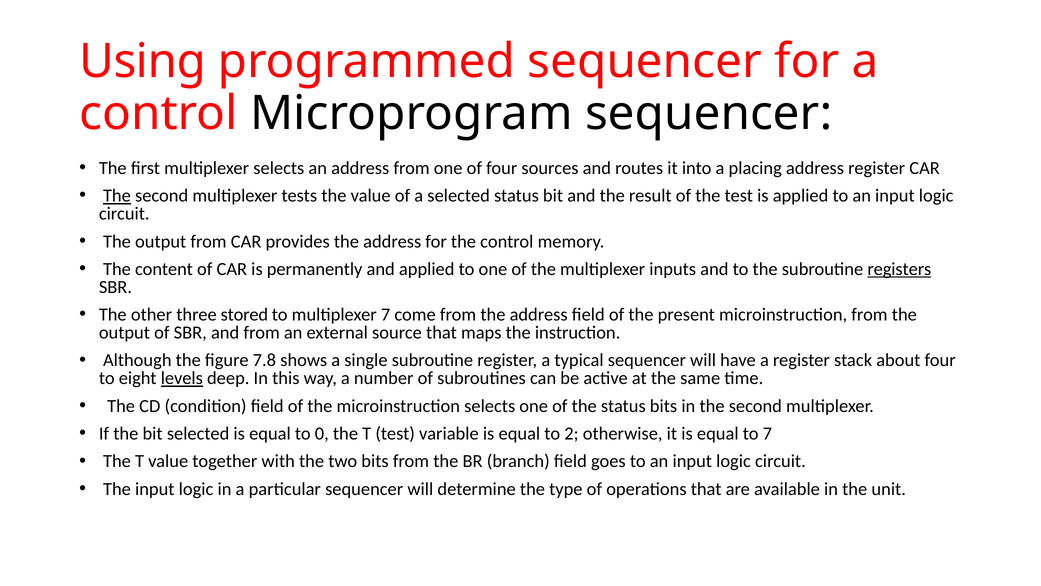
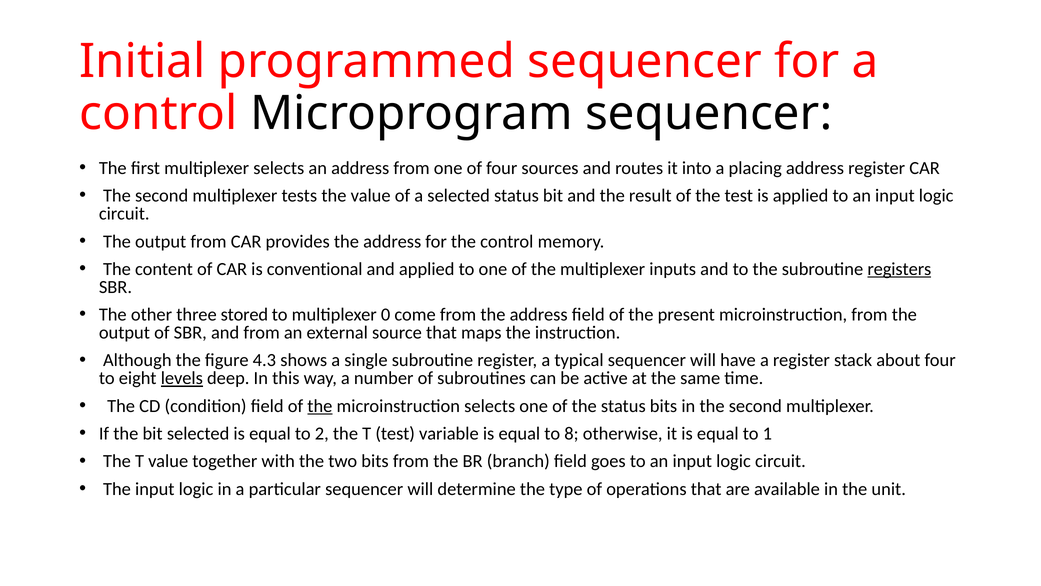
Using: Using -> Initial (142, 62)
The underline: present -> none (117, 196)
permanently: permanently -> conventional (315, 269)
multiplexer 7: 7 -> 0 (386, 315)
7.8: 7.8 -> 4.3 (264, 360)
the underline: none -> present (320, 406)
0: 0 -> 2 (322, 433)
2: 2 -> 8 (572, 433)
to 7: 7 -> 1 (767, 433)
